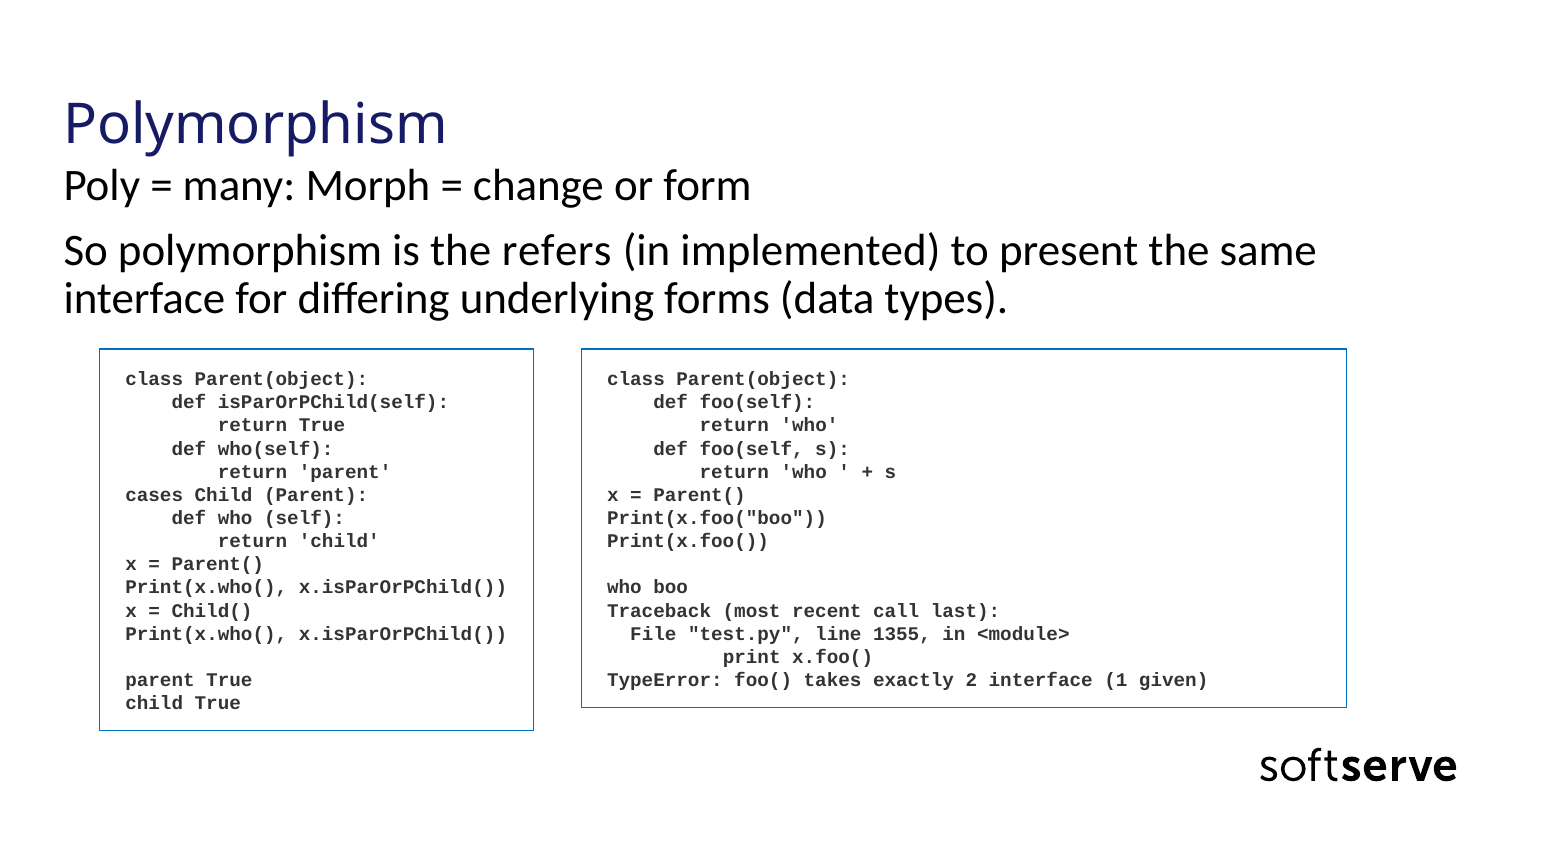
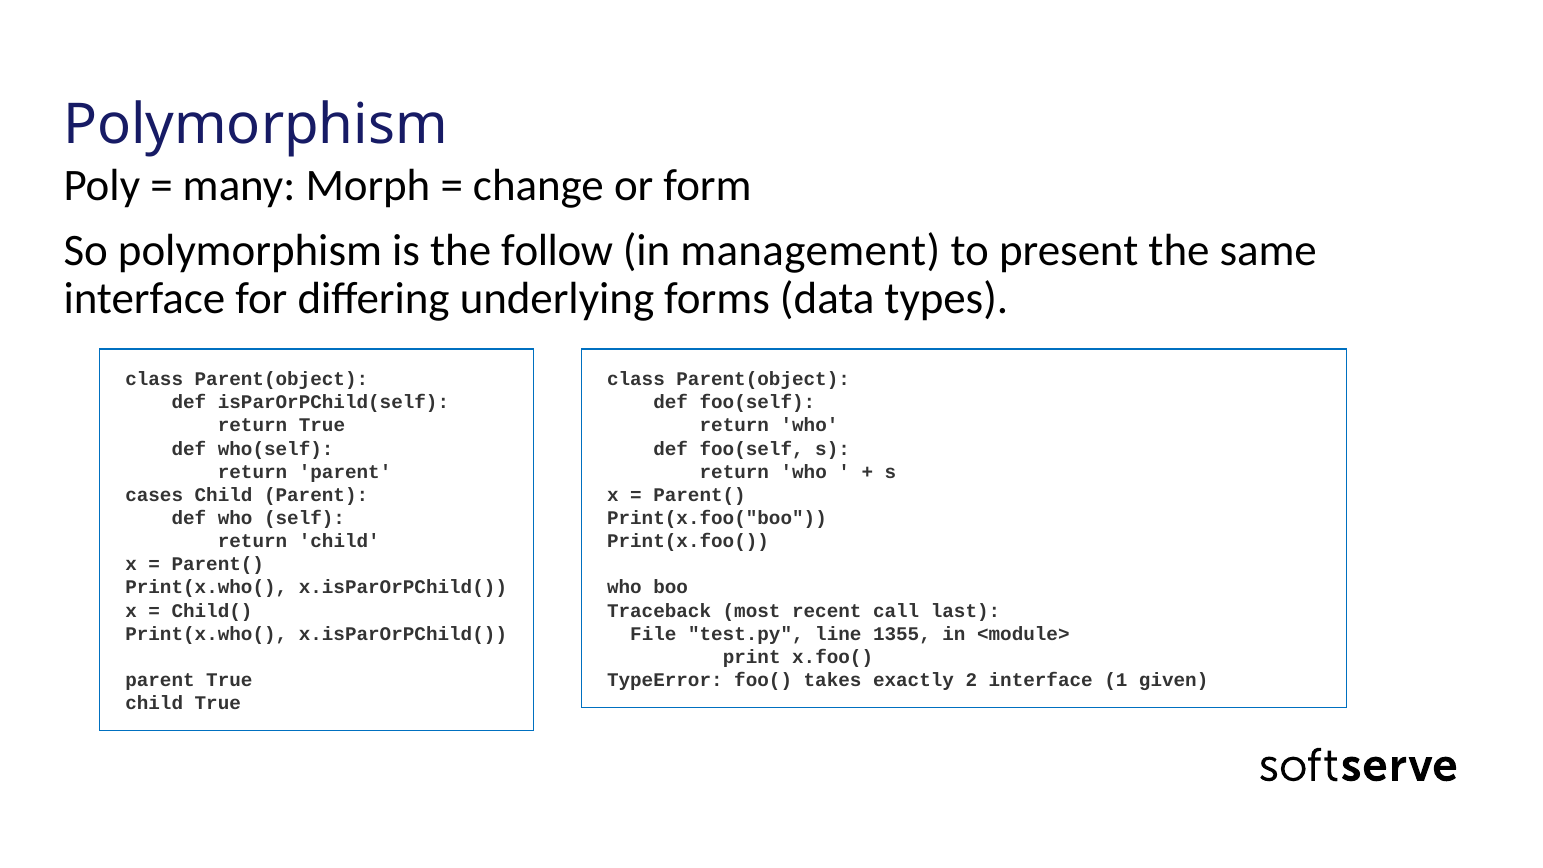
refers: refers -> follow (557, 250)
implemented: implemented -> management (810, 250)
